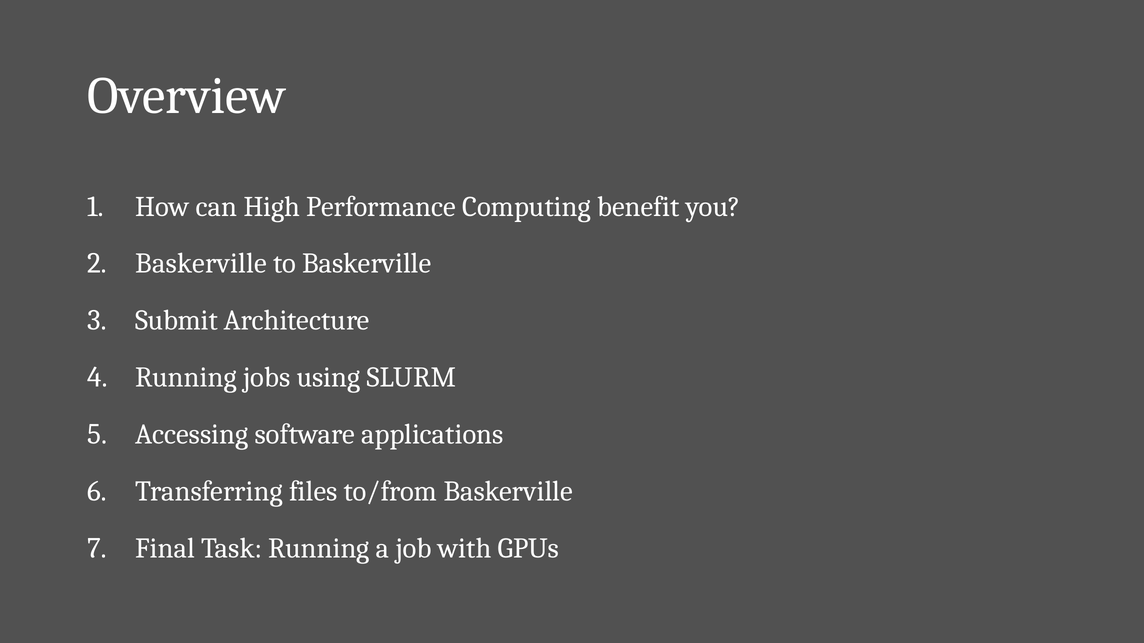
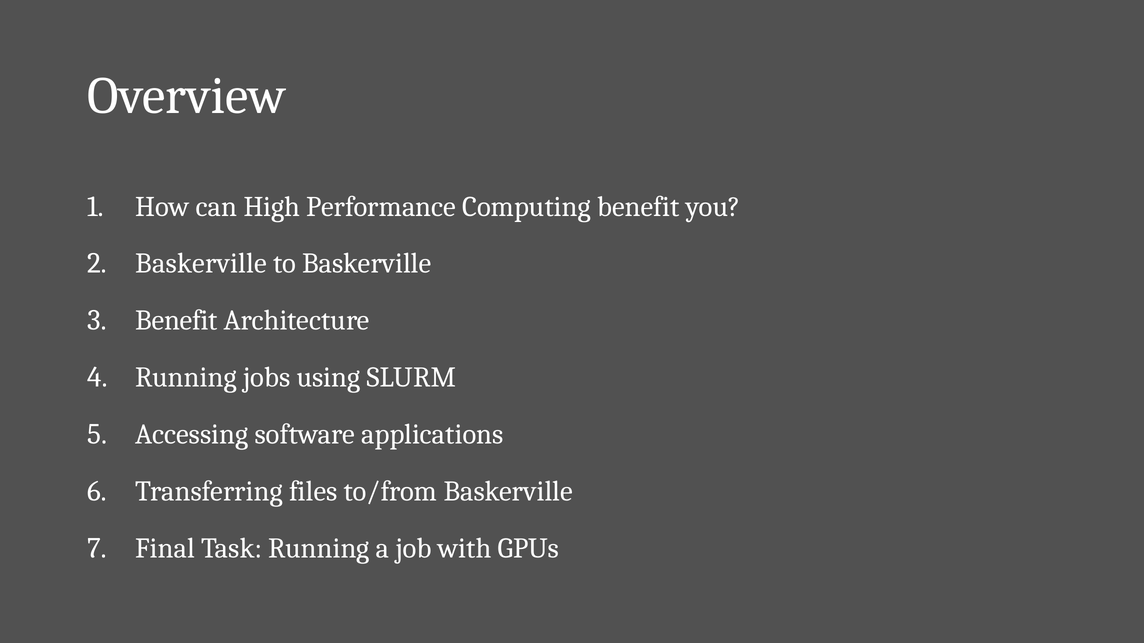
Submit: Submit -> Benefit (177, 321)
